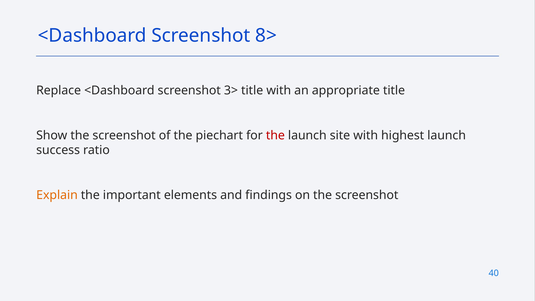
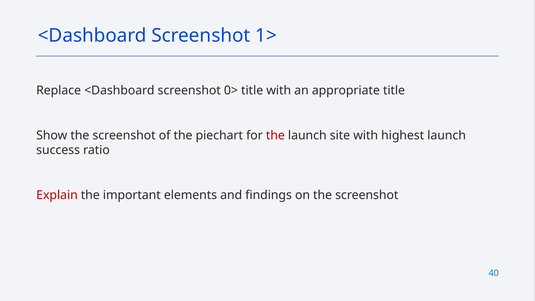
8>: 8> -> 1> (266, 36)
3>: 3> -> 0> (231, 90)
Explain colour: orange -> red (57, 195)
